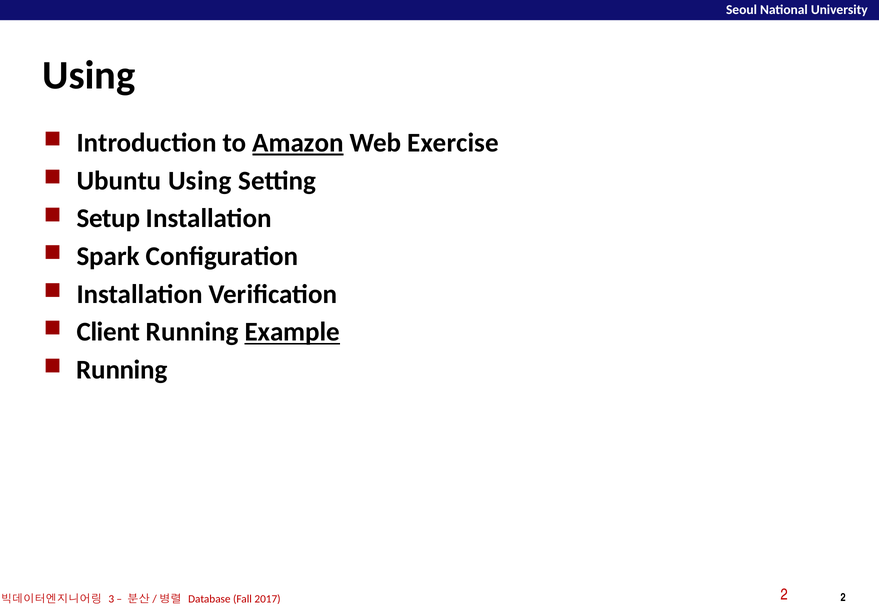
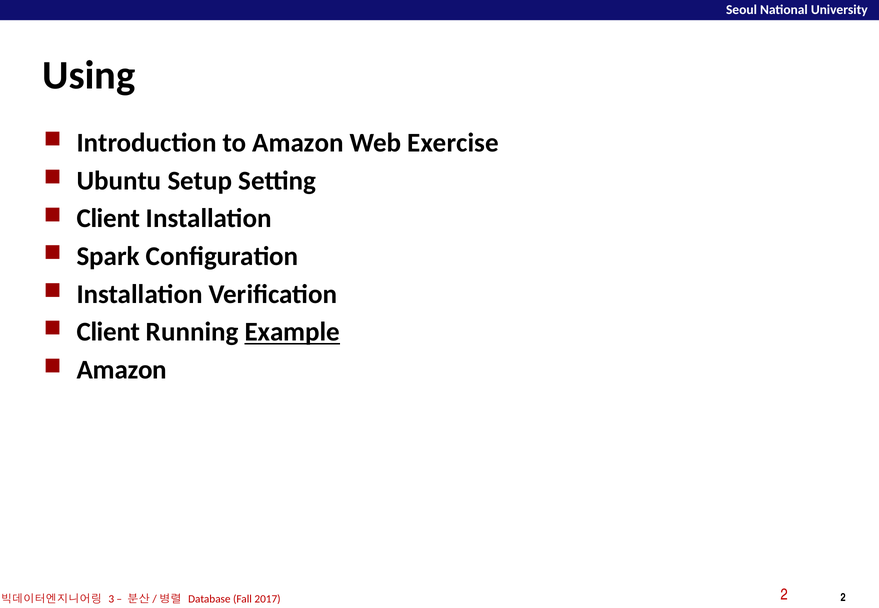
Amazon underline: present -> none (298, 143)
Ubuntu Using: Using -> Setup (200, 181)
Setup: Setup -> Client (108, 219)
Running: Running -> Amazon (122, 370)
